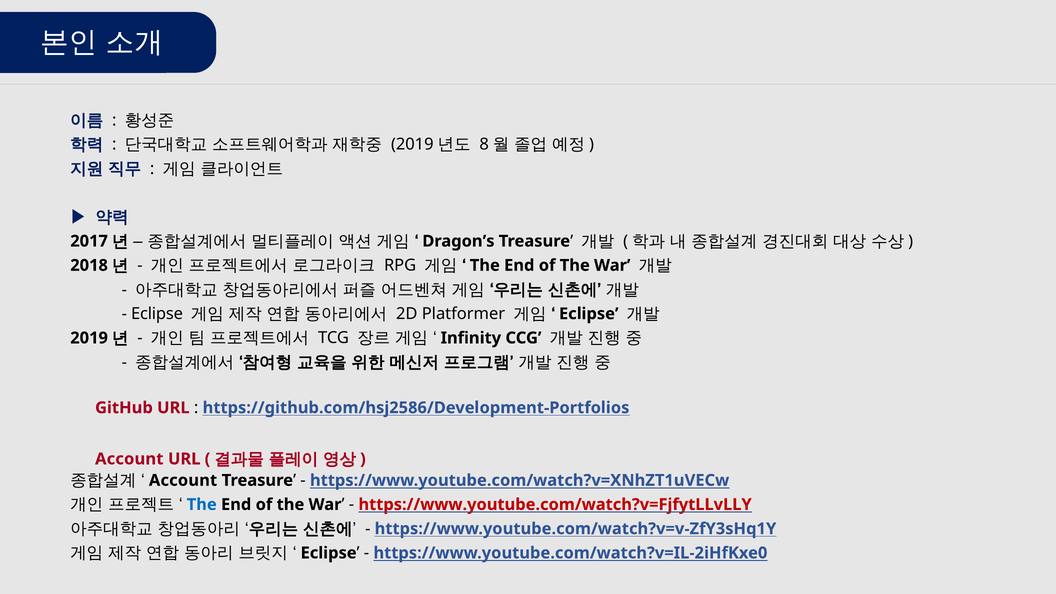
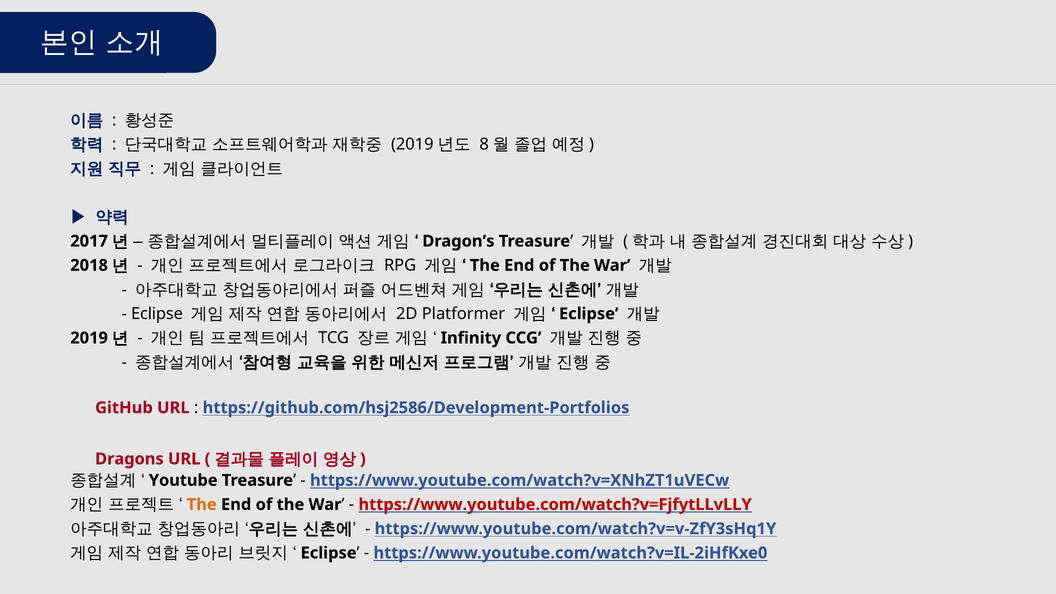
Account: Account -> Dragons (129, 459)
Account: Account -> Youtube (183, 480)
The colour: blue -> orange (202, 505)
